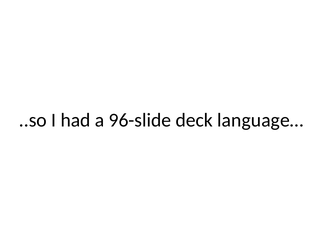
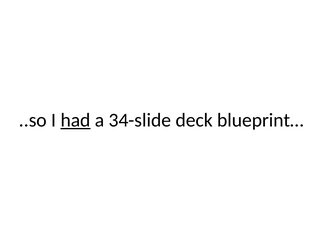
had underline: none -> present (75, 120)
96-slide: 96-slide -> 34-slide (140, 120)
language…: language… -> blueprint… (260, 120)
